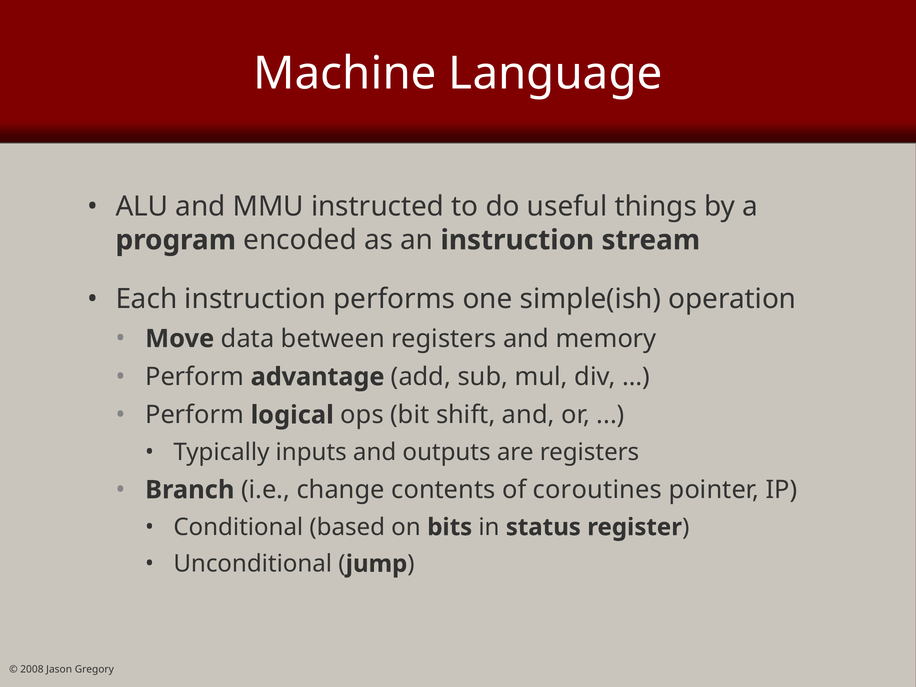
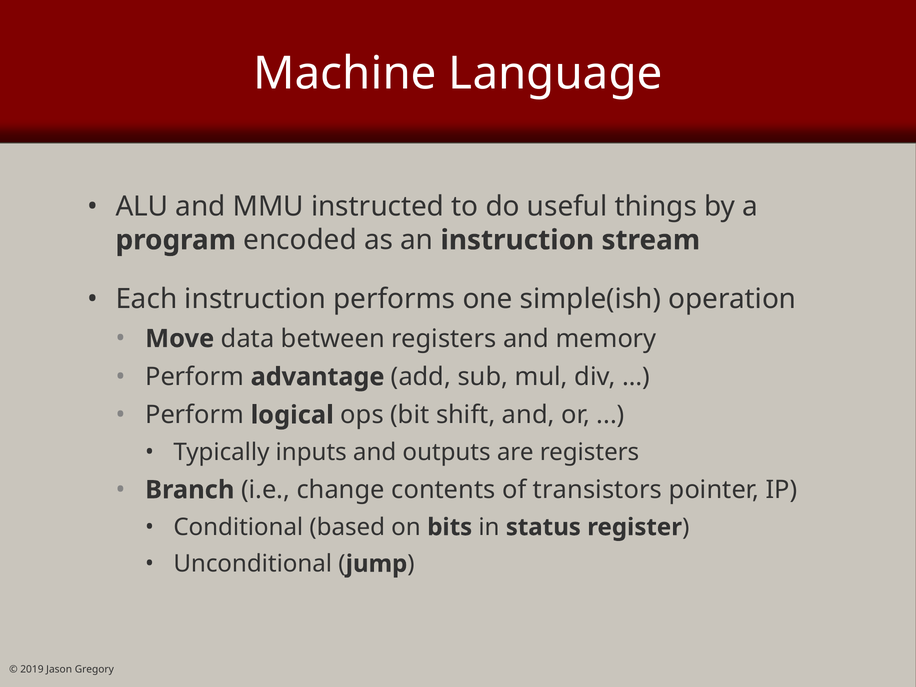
coroutines: coroutines -> transistors (598, 490)
2008: 2008 -> 2019 (32, 669)
